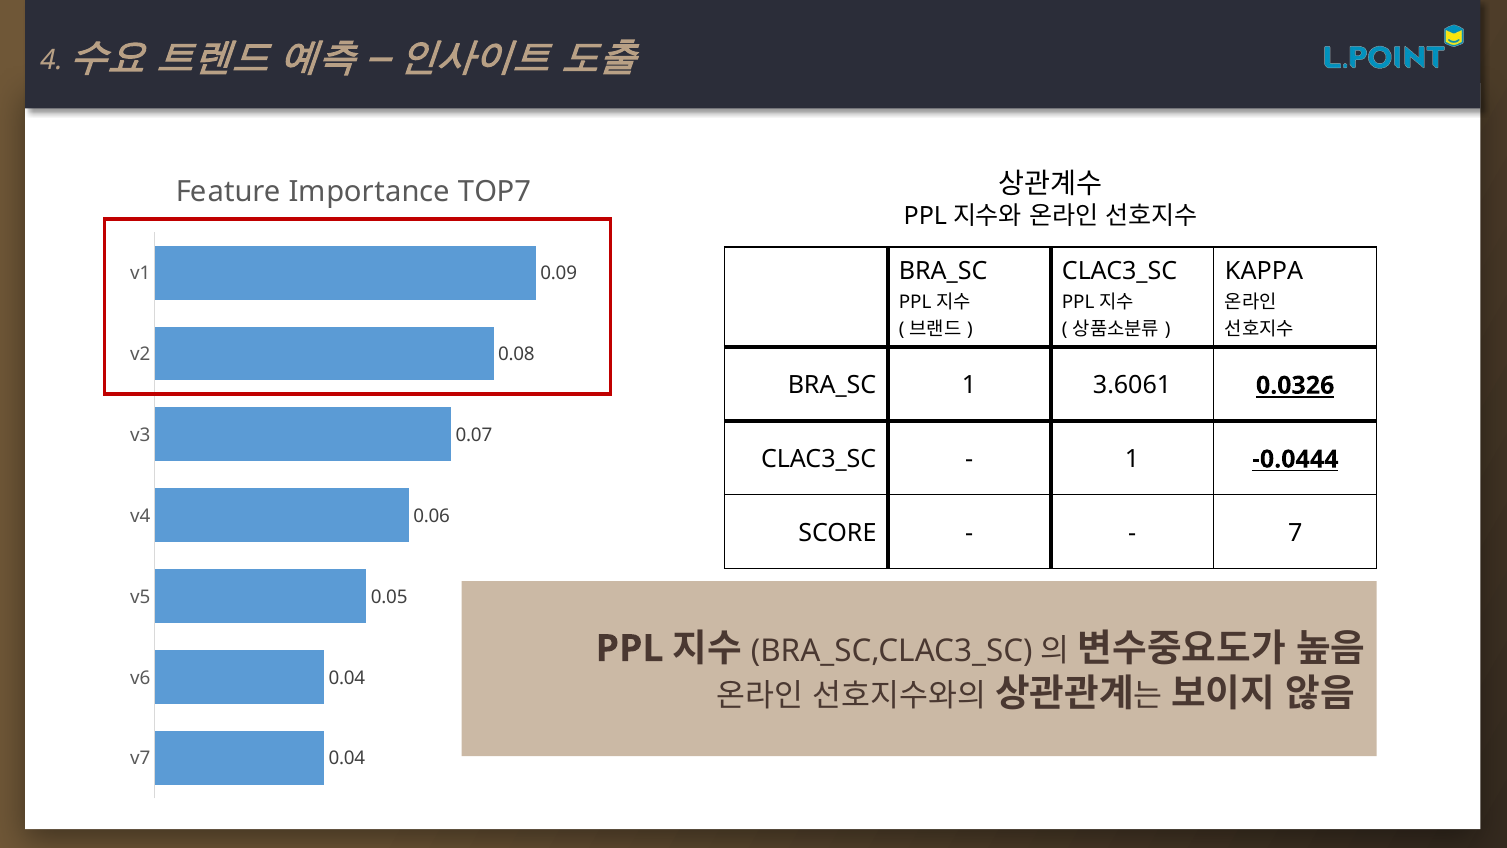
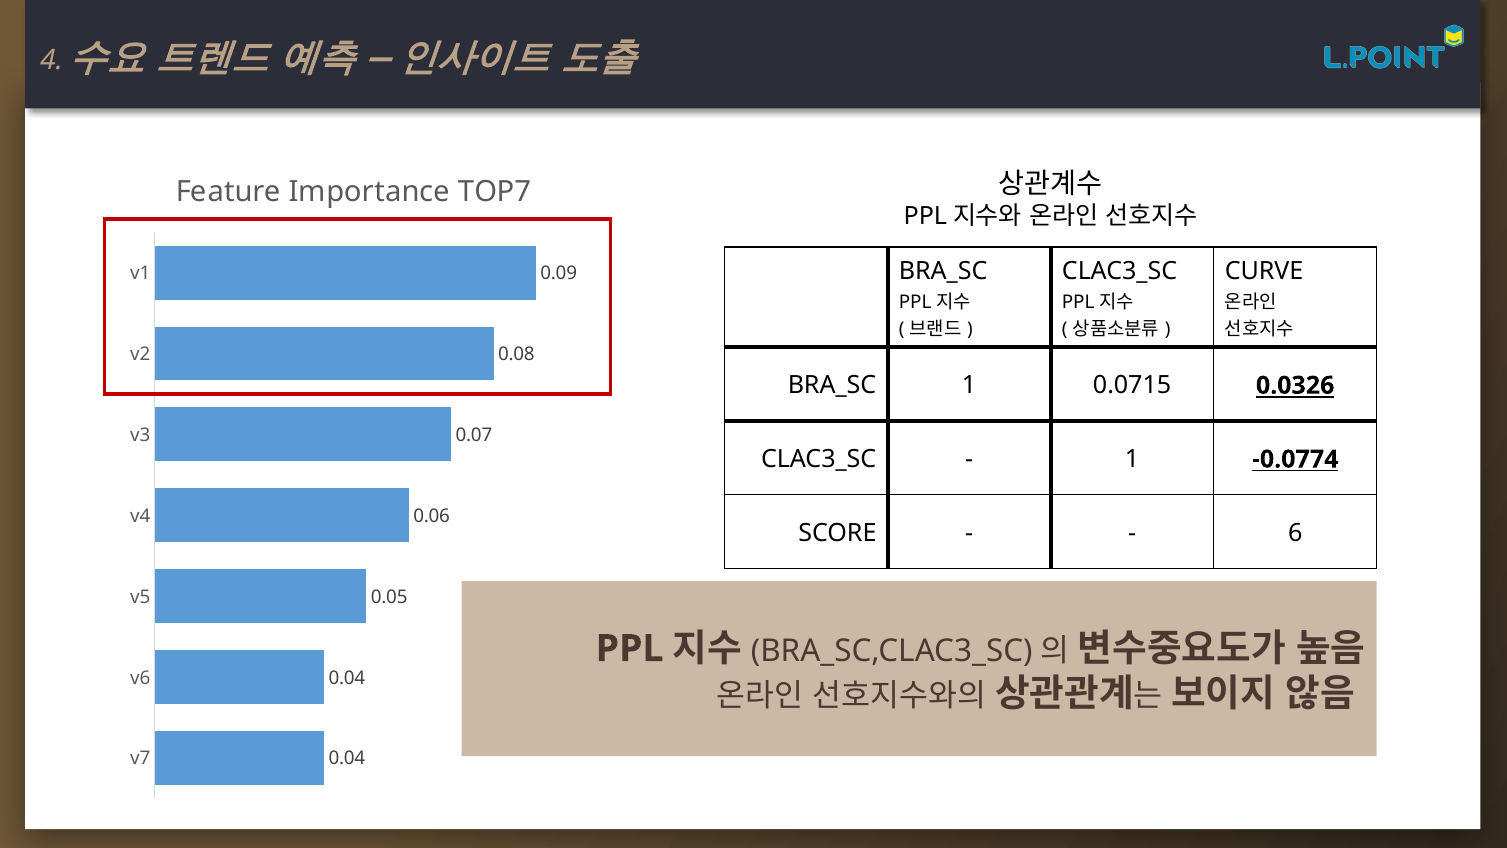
KAPPA: KAPPA -> CURVE (1264, 271)
3.6061: 3.6061 -> 0.0715 (1132, 385)
-0.0444: -0.0444 -> -0.0774 (1295, 459)
7: 7 -> 6 (1295, 533)
